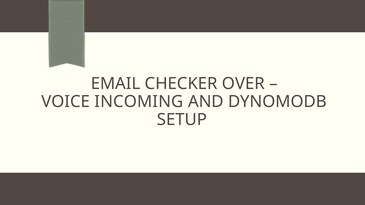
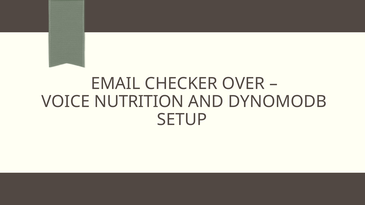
INCOMING: INCOMING -> NUTRITION (139, 102)
